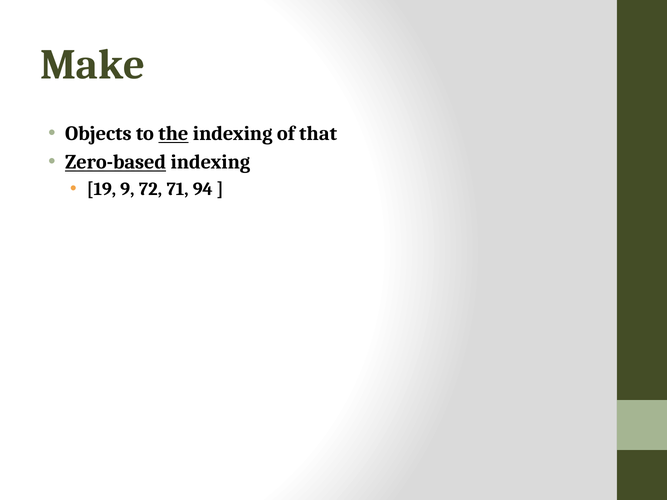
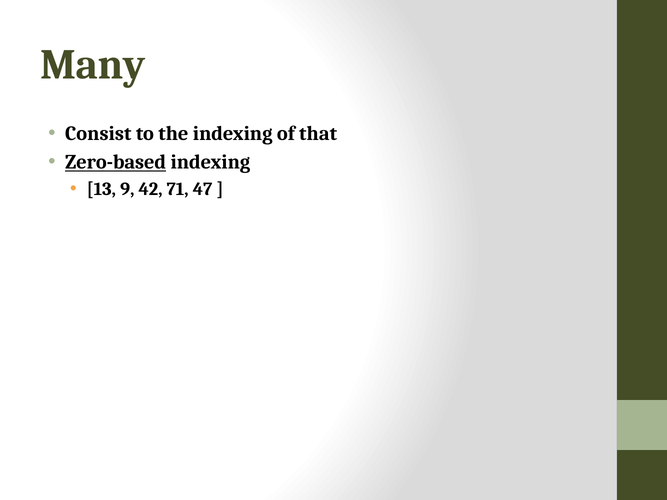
Make: Make -> Many (93, 65)
Objects: Objects -> Consist (98, 134)
the underline: present -> none (173, 134)
19: 19 -> 13 (101, 189)
72: 72 -> 42 (151, 189)
94: 94 -> 47 (203, 189)
